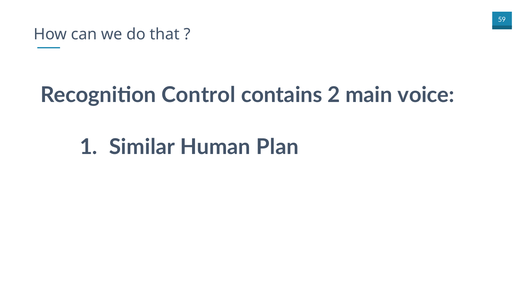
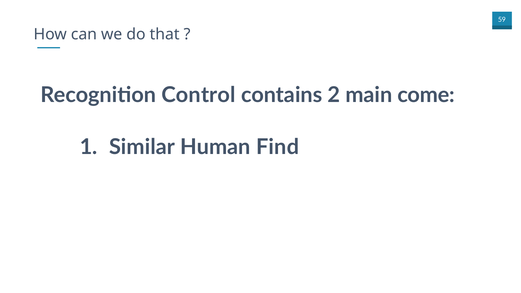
voice: voice -> come (426, 95)
Plan: Plan -> Find (278, 147)
